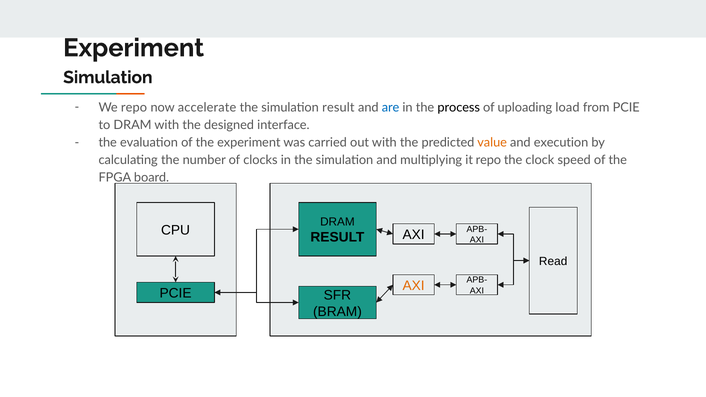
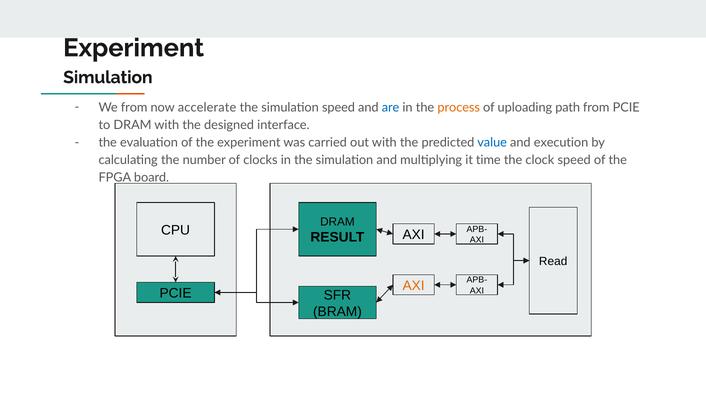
We repo: repo -> from (134, 107)
simulation result: result -> speed (338, 107)
process colour: black -> orange (459, 107)
load: load -> path (568, 107)
value colour: orange -> blue (492, 143)
it repo: repo -> time (488, 160)
